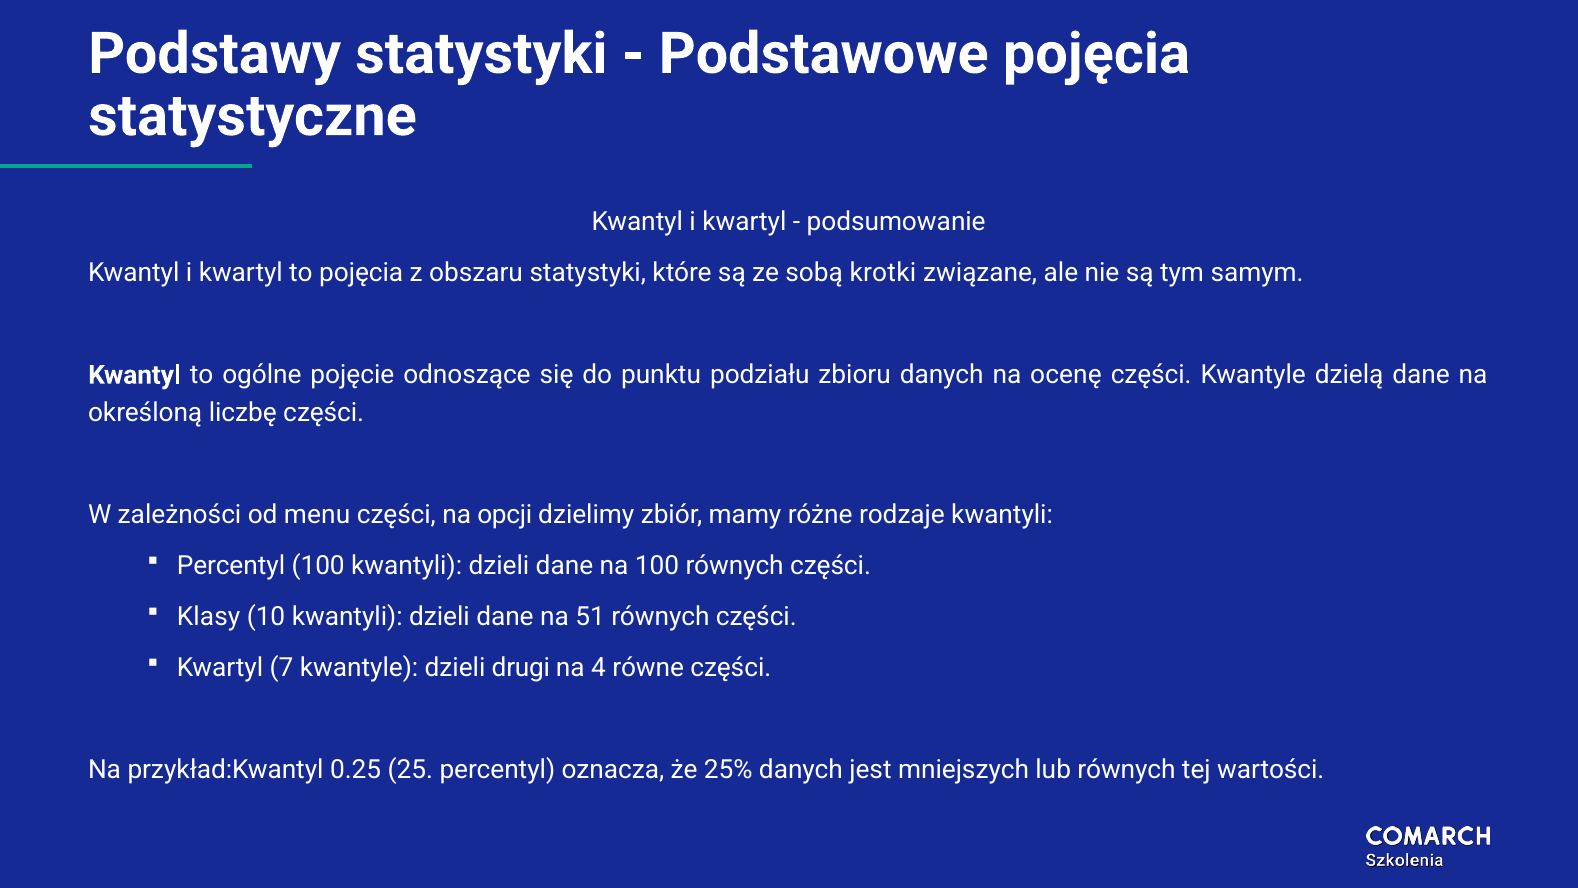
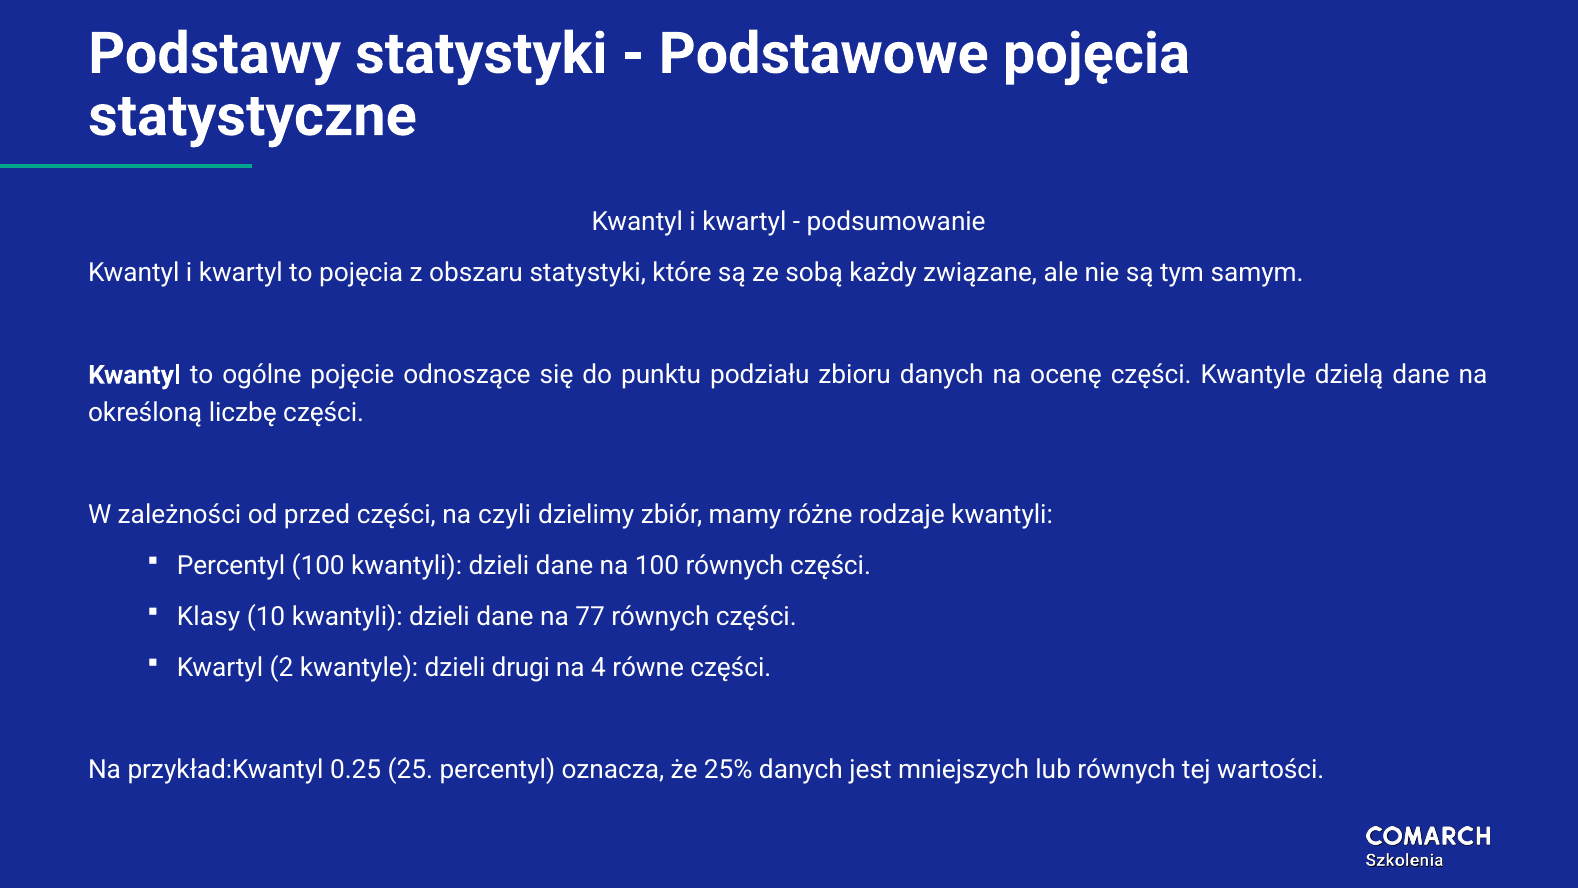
krotki: krotki -> każdy (883, 273)
menu: menu -> przed (317, 515)
opcji: opcji -> czyli (505, 515)
51: 51 -> 77 (590, 617)
7: 7 -> 2 (282, 668)
